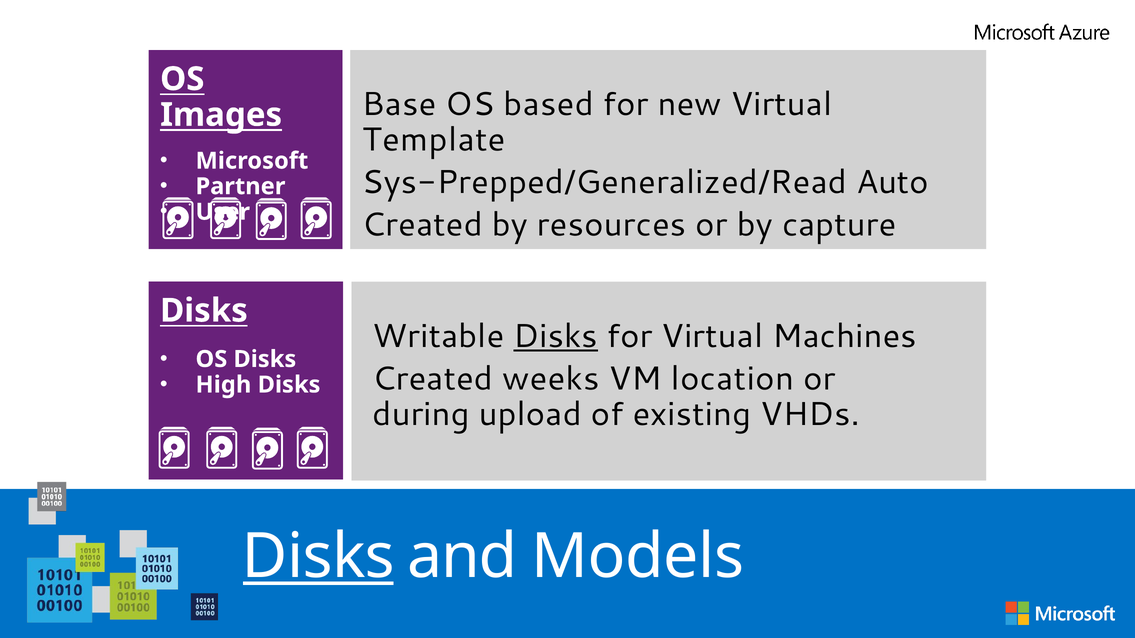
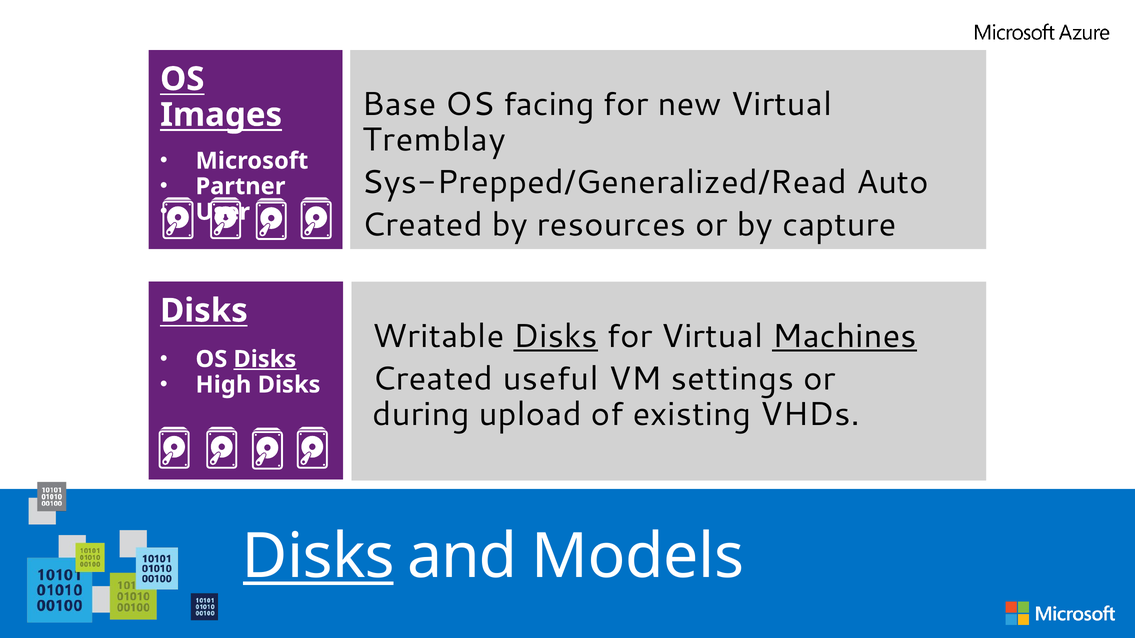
based: based -> facing (549, 104)
Template: Template -> Tremblay (434, 140)
Machines underline: none -> present (845, 337)
Disks underline: none -> present (265, 359)
weeks: weeks -> useful (551, 379)
location: location -> settings (732, 379)
